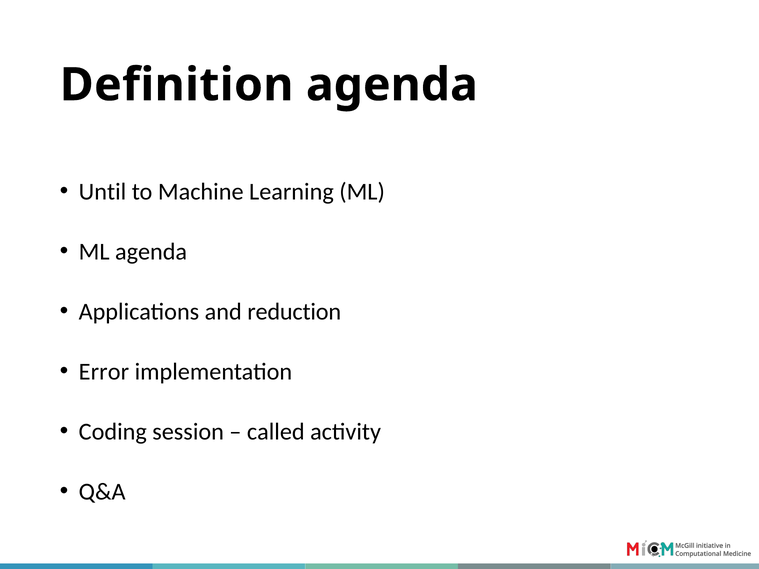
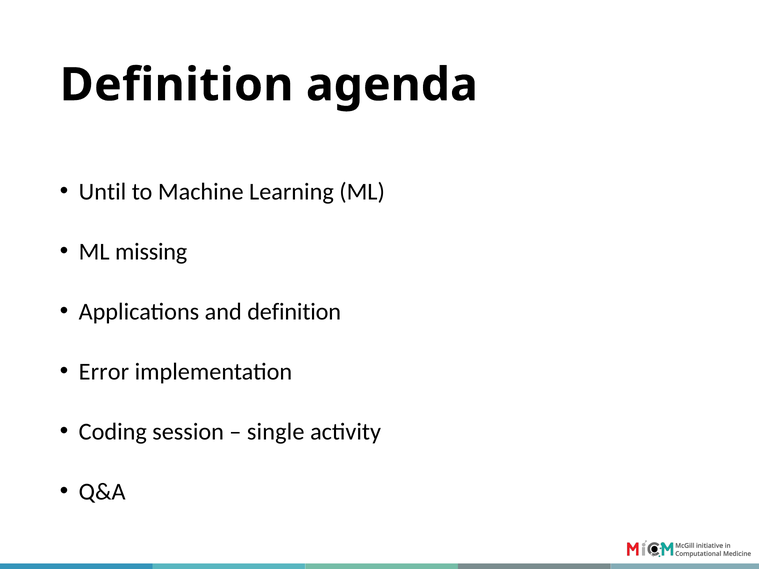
ML agenda: agenda -> missing (151, 252)
and reduction: reduction -> definition (294, 312)
called: called -> single (276, 432)
